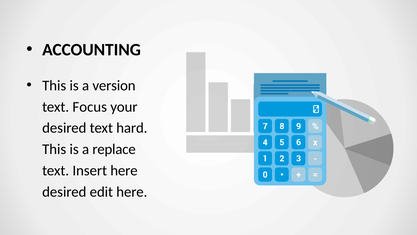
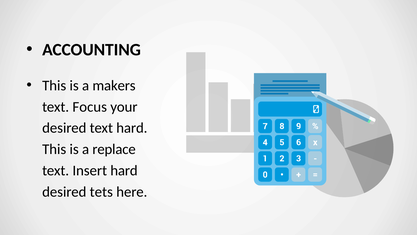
version: version -> makers (114, 85)
Insert here: here -> hard (124, 170)
edit: edit -> tets (101, 192)
